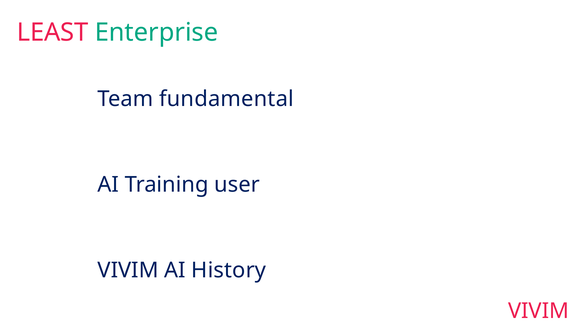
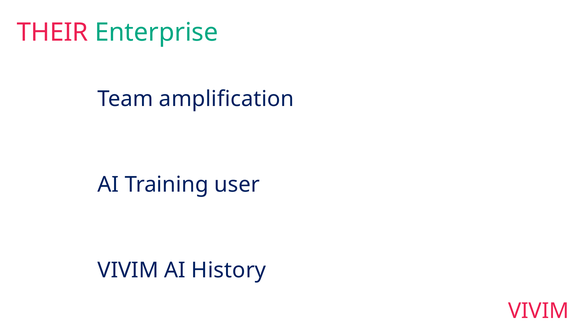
LEAST: LEAST -> THEIR (53, 33)
fundamental: fundamental -> amplification (227, 99)
